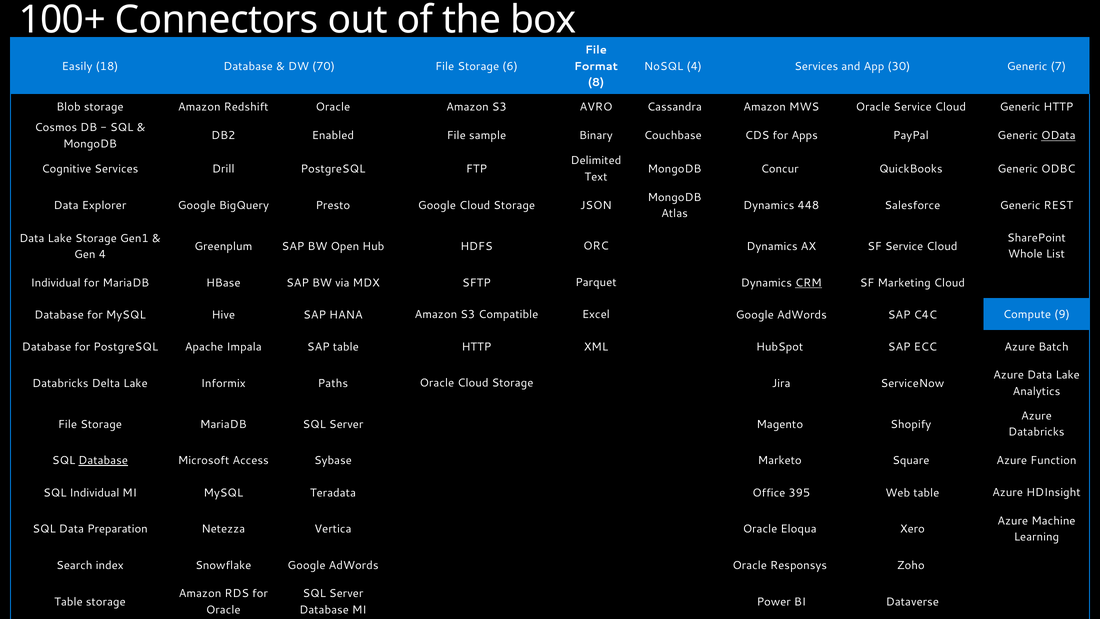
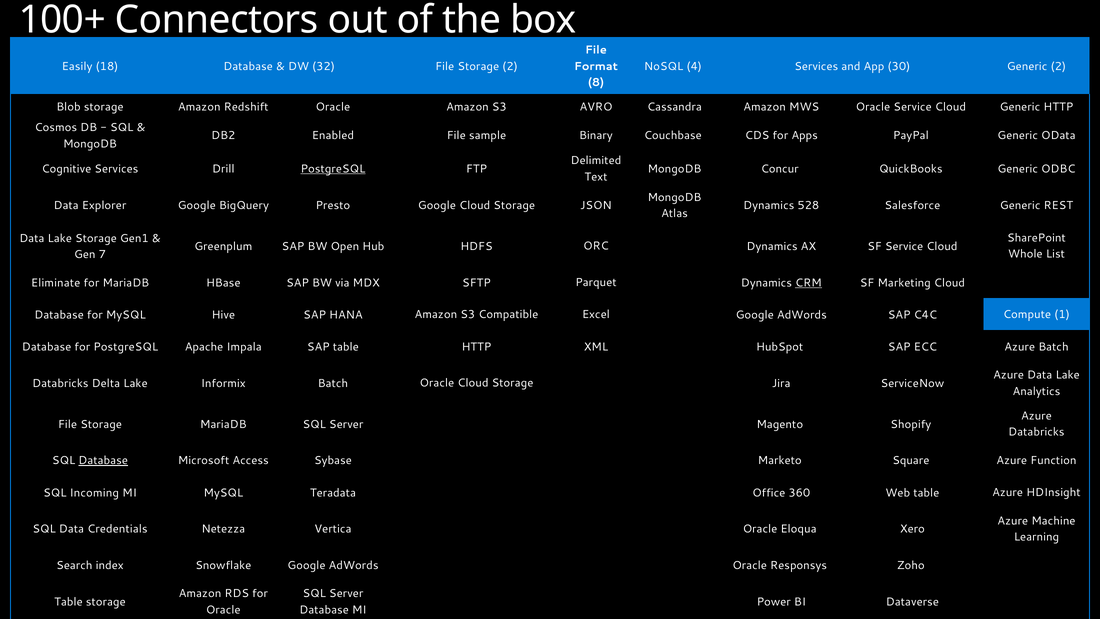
70: 70 -> 32 (323, 66)
Storage 6: 6 -> 2 (510, 66)
Generic 7: 7 -> 2 (1058, 66)
OData underline: present -> none (1058, 136)
PostgreSQL underline: none -> present (333, 169)
448: 448 -> 528 (808, 206)
Gen 4: 4 -> 7 (102, 254)
Individual: Individual -> Eliminate (56, 283)
9: 9 -> 1 (1062, 315)
Informix Paths: Paths -> Batch (333, 383)
SQL Individual: Individual -> Incoming (94, 493)
395: 395 -> 360 (799, 493)
Preparation: Preparation -> Credentials (117, 529)
